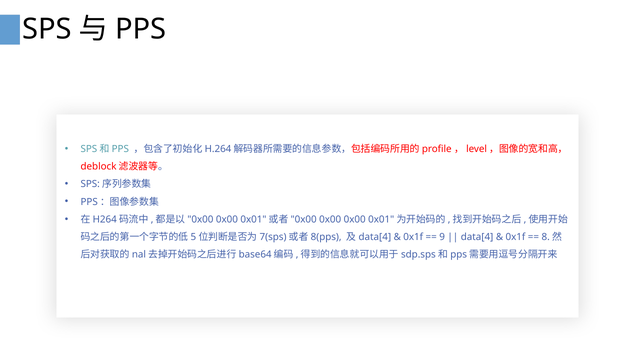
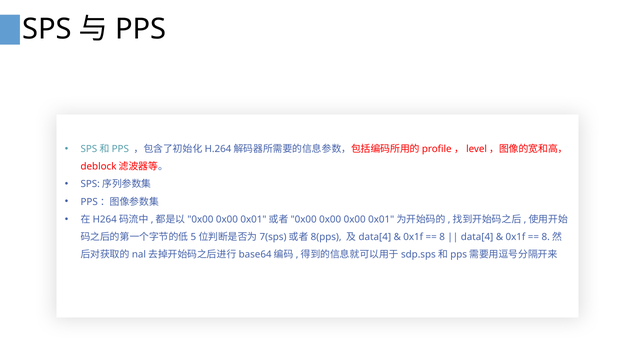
9: 9 -> 8 (442, 237)
